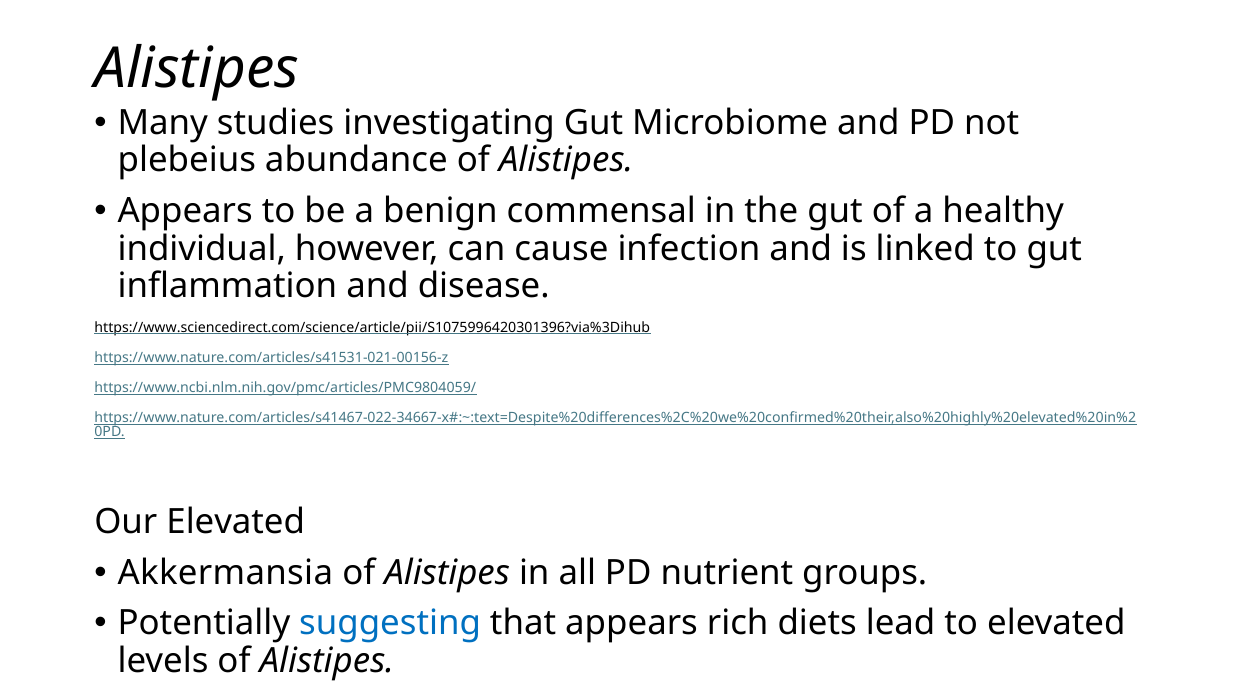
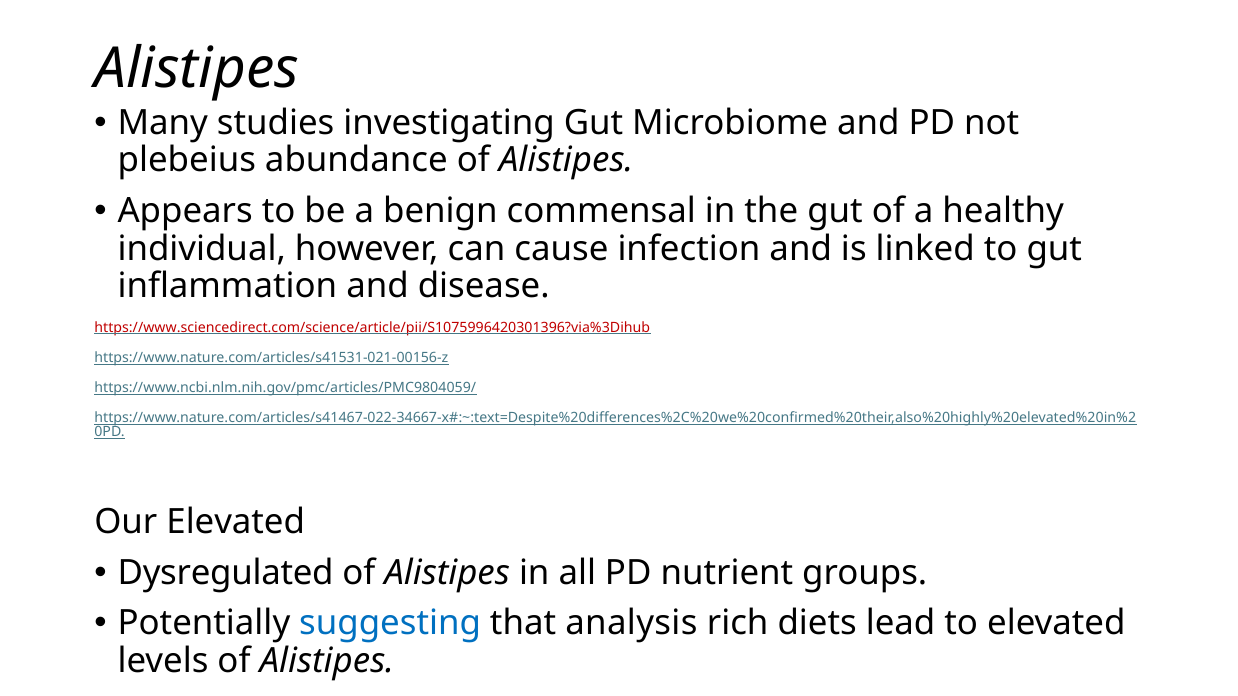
https://www.sciencedirect.com/science/article/pii/S1075996420301396?via%3Dihub colour: black -> red (372, 328)
Akkermansia: Akkermansia -> Dysregulated (226, 573)
that appears: appears -> analysis (631, 624)
